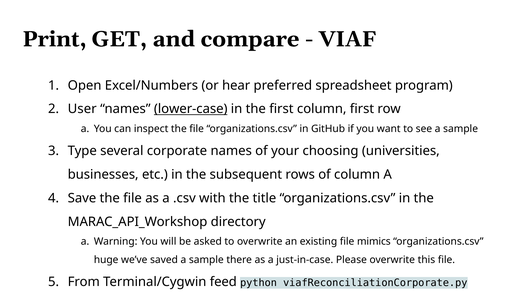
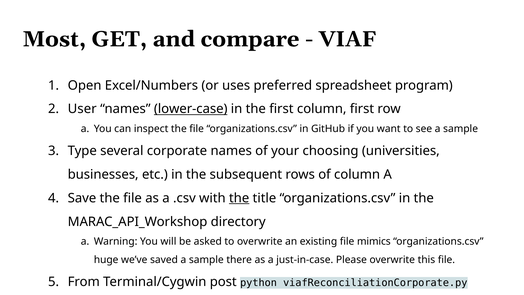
Print: Print -> Most (54, 39)
hear: hear -> uses (236, 85)
the underline: none -> present (239, 198)
feed: feed -> post (223, 282)
